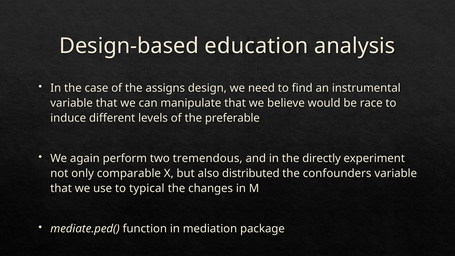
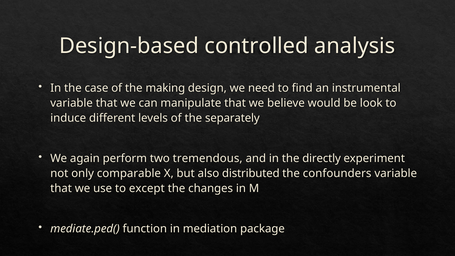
education: education -> controlled (257, 46)
assigns: assigns -> making (165, 88)
race: race -> look (371, 103)
preferable: preferable -> separately (232, 118)
typical: typical -> except (147, 188)
